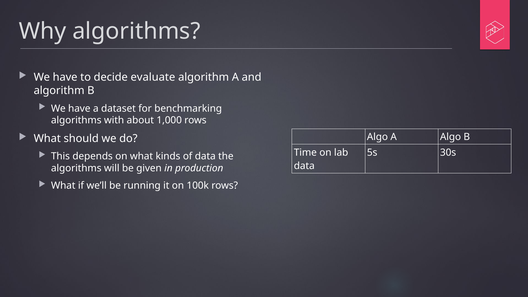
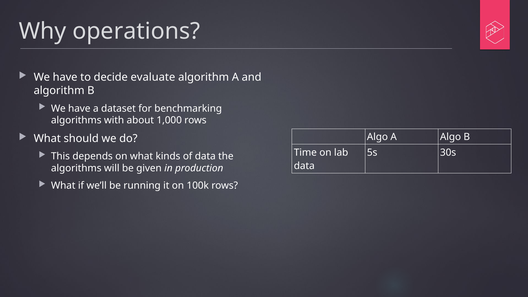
Why algorithms: algorithms -> operations (136, 31)
